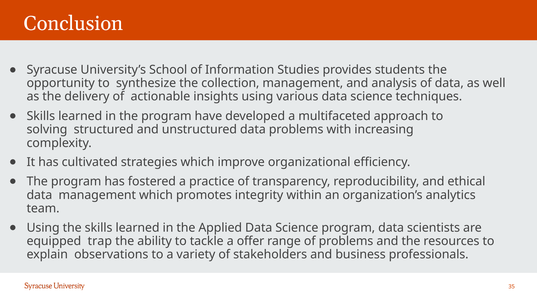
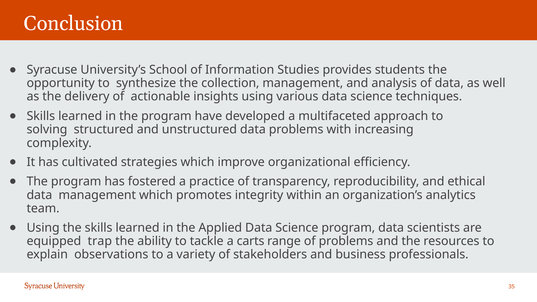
offer: offer -> carts (251, 241)
